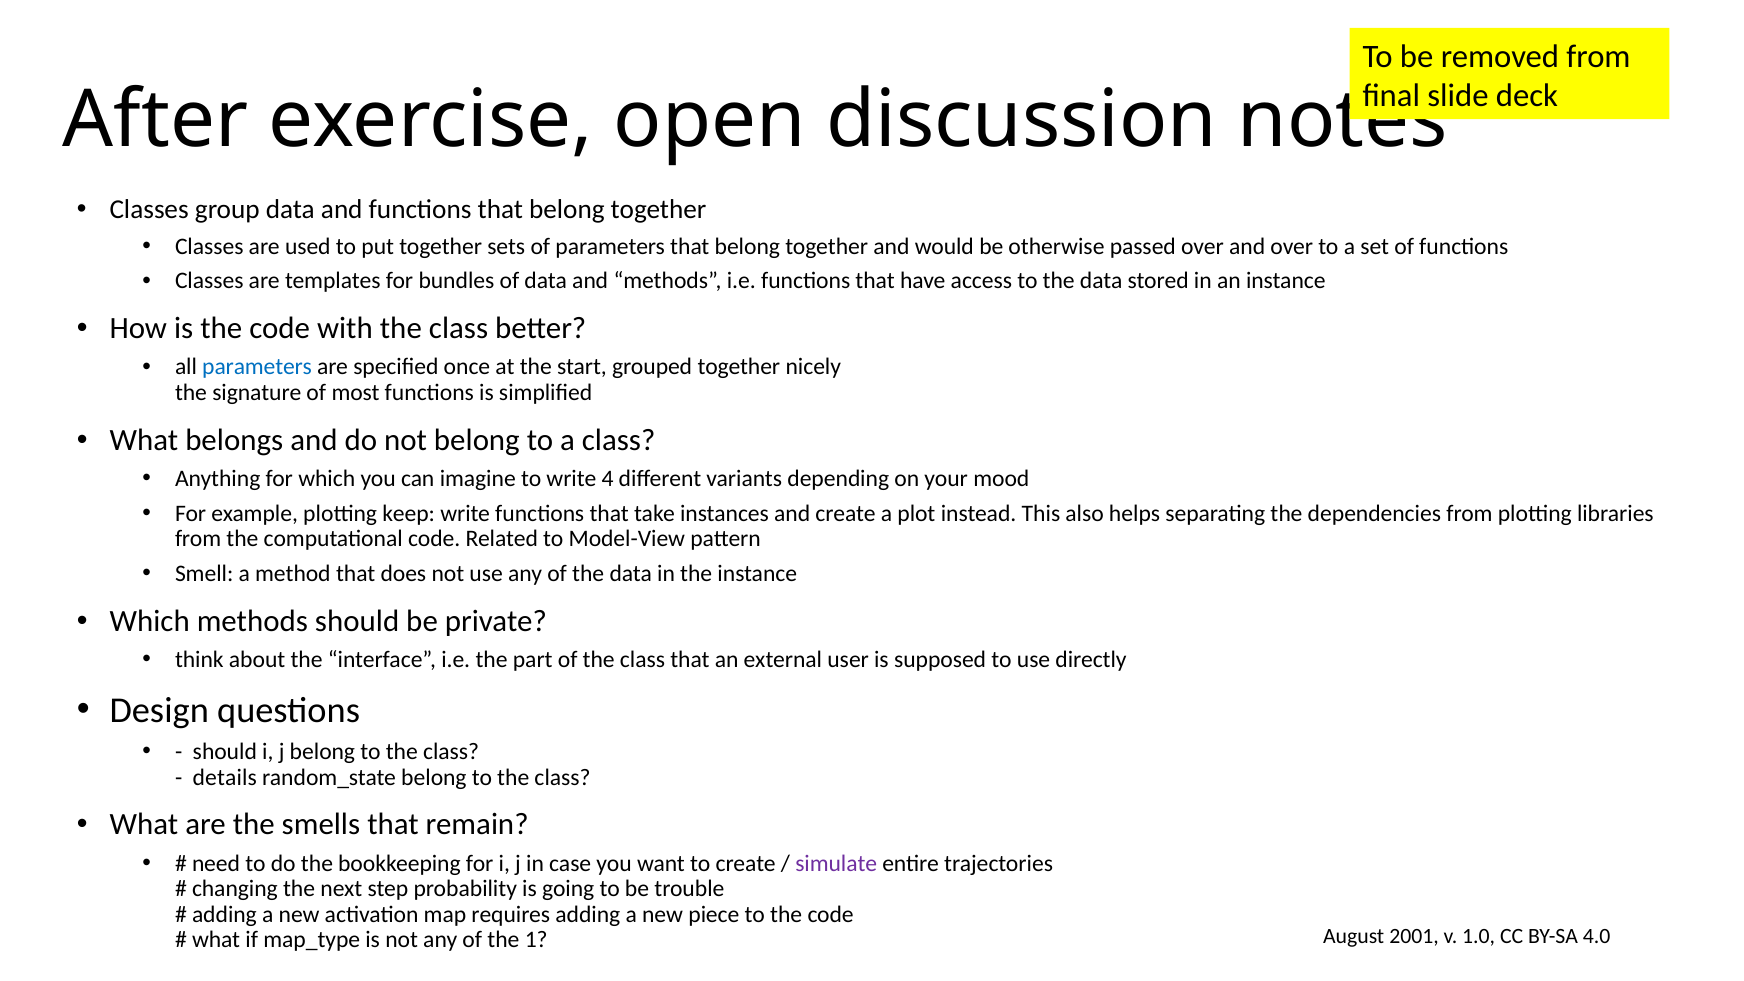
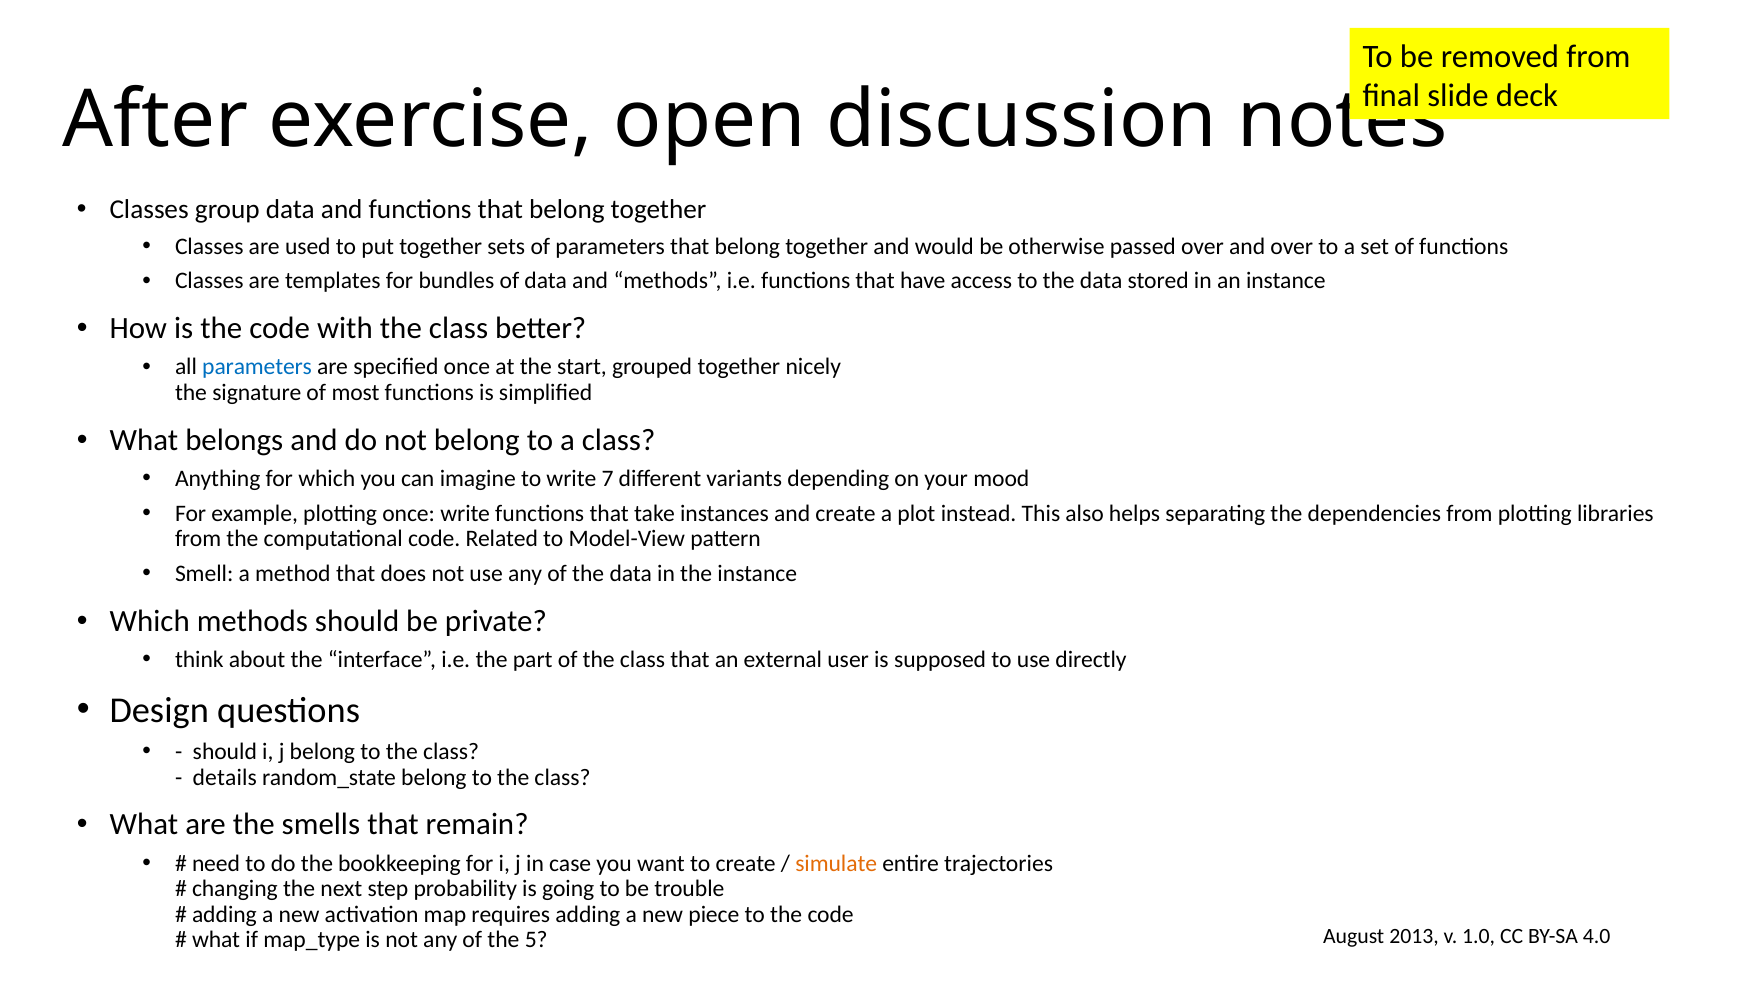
4: 4 -> 7 (608, 479)
plotting keep: keep -> once (409, 513)
simulate colour: purple -> orange (836, 863)
2001: 2001 -> 2013 (1414, 937)
1: 1 -> 5 (536, 940)
